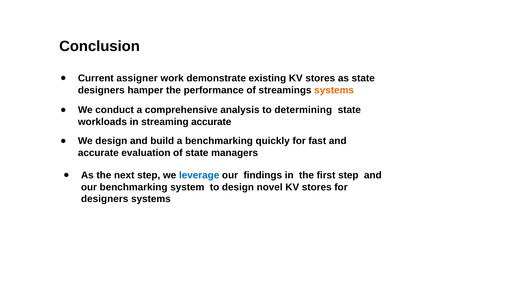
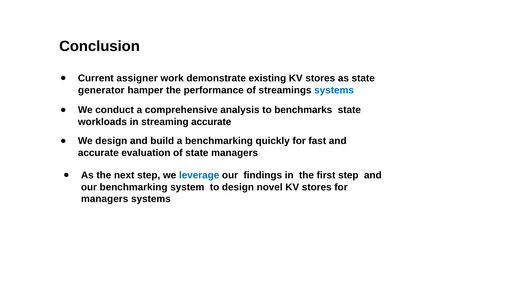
designers: designers -> generator (101, 90)
systems colour: orange -> blue (334, 90)
determining: determining -> benchmarks (303, 110)
designers: designers -> managers (105, 199)
